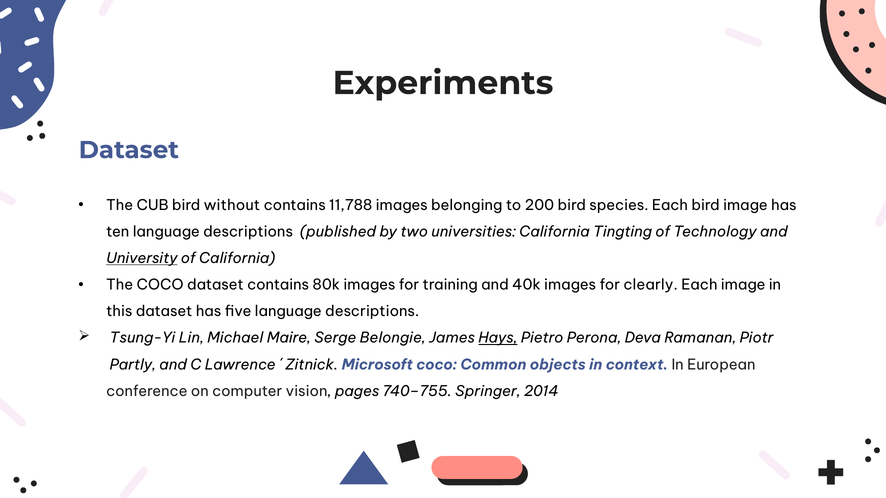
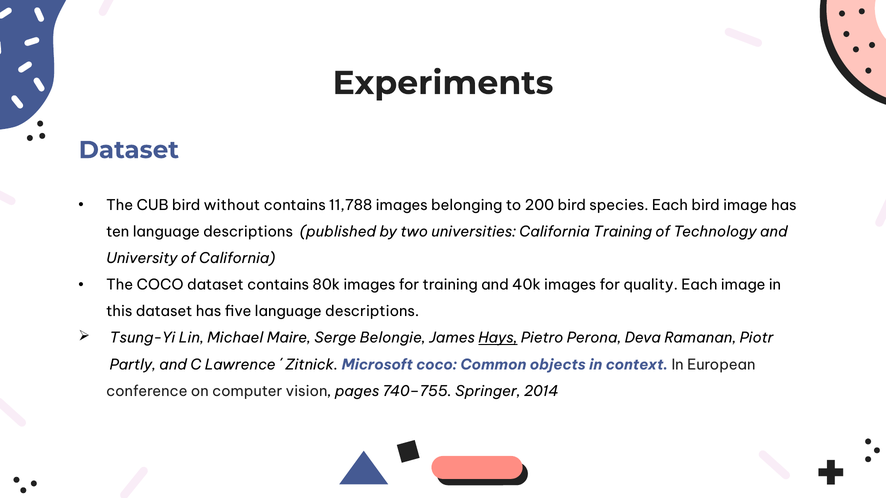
California Tingting: Tingting -> Training (623, 232)
University underline: present -> none (142, 259)
clearly: clearly -> quality (651, 285)
